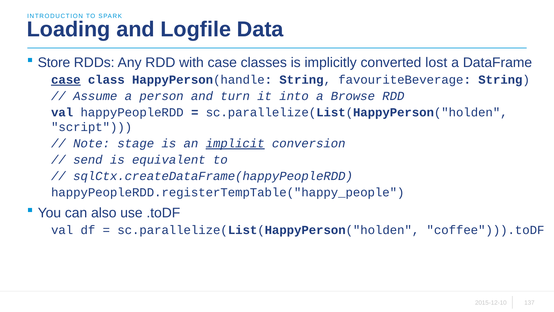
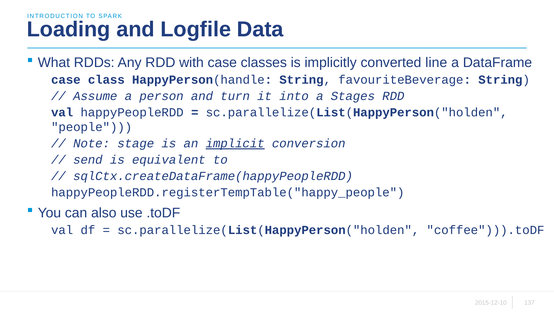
Store: Store -> What (54, 63)
lost: lost -> line (436, 63)
case underline: present -> none (66, 80)
Browse: Browse -> Stages (353, 96)
script: script -> people (92, 127)
